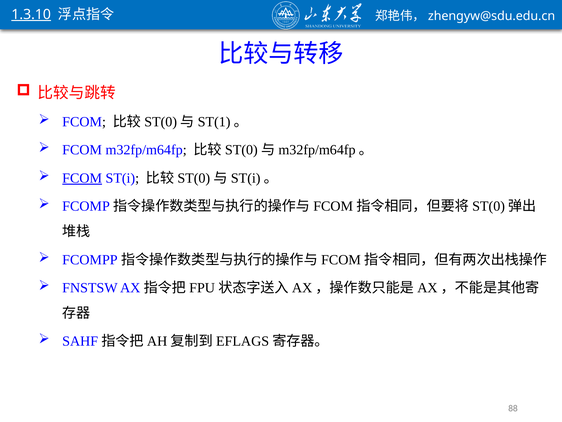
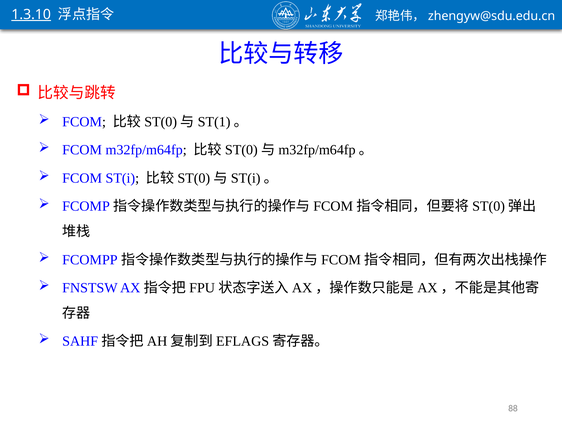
FCOM underline: present -> none (82, 178)
